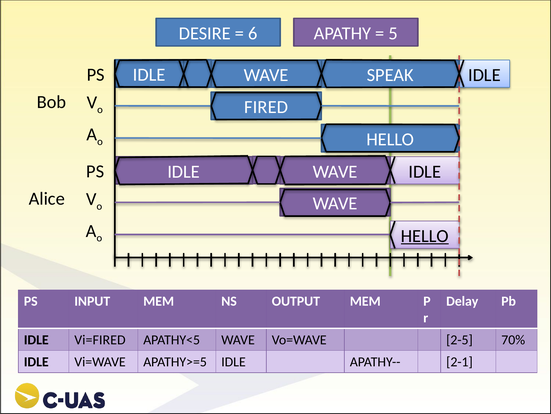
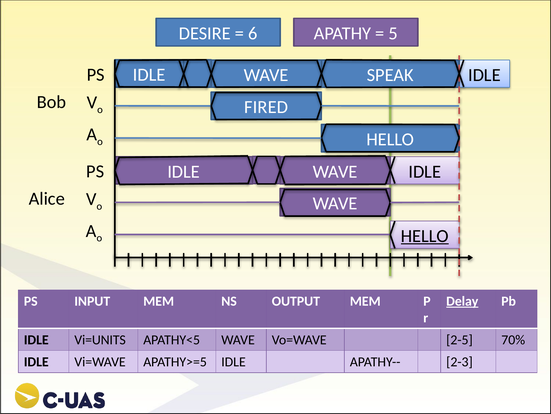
Delay underline: none -> present (462, 301)
Vi=FIRED: Vi=FIRED -> Vi=UNITS (100, 339)
2-1: 2-1 -> 2-3 (459, 361)
